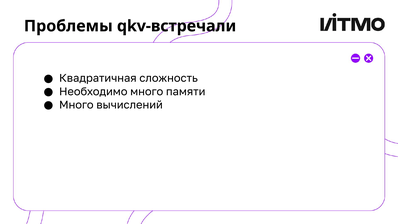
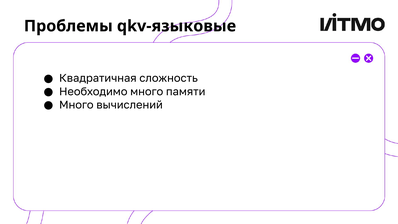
qkv-встречали: qkv-встречали -> qkv-языковые (176, 26)
